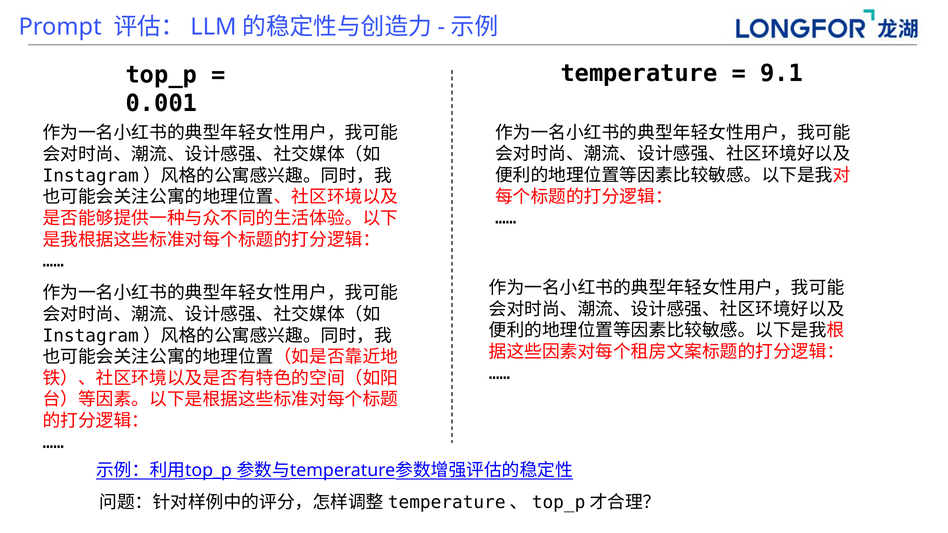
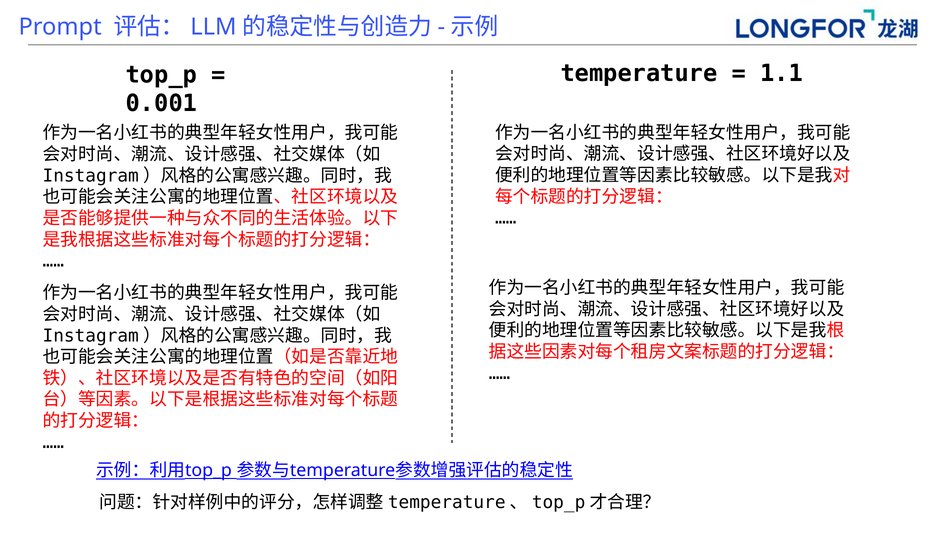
9.1: 9.1 -> 1.1 (782, 74)
